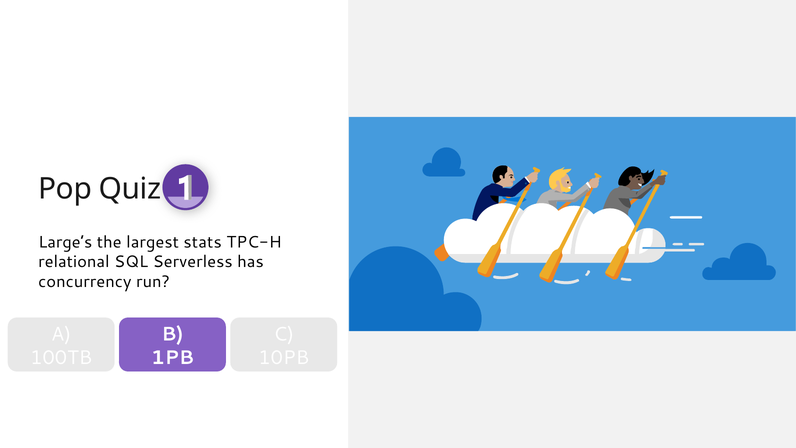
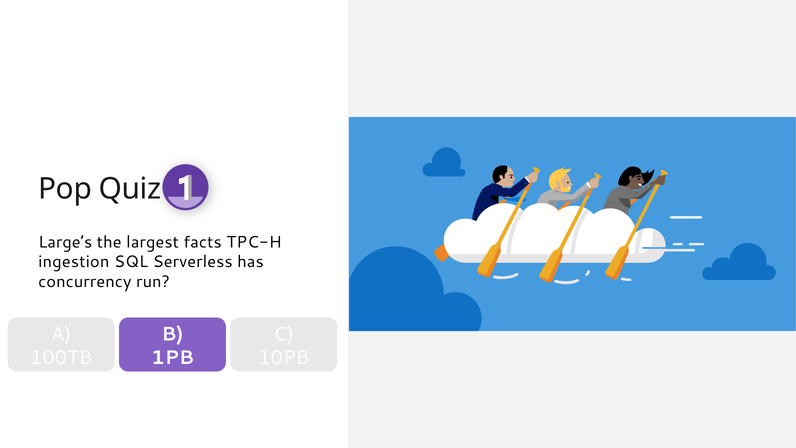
stats: stats -> facts (203, 242)
relational: relational -> ingestion (74, 262)
